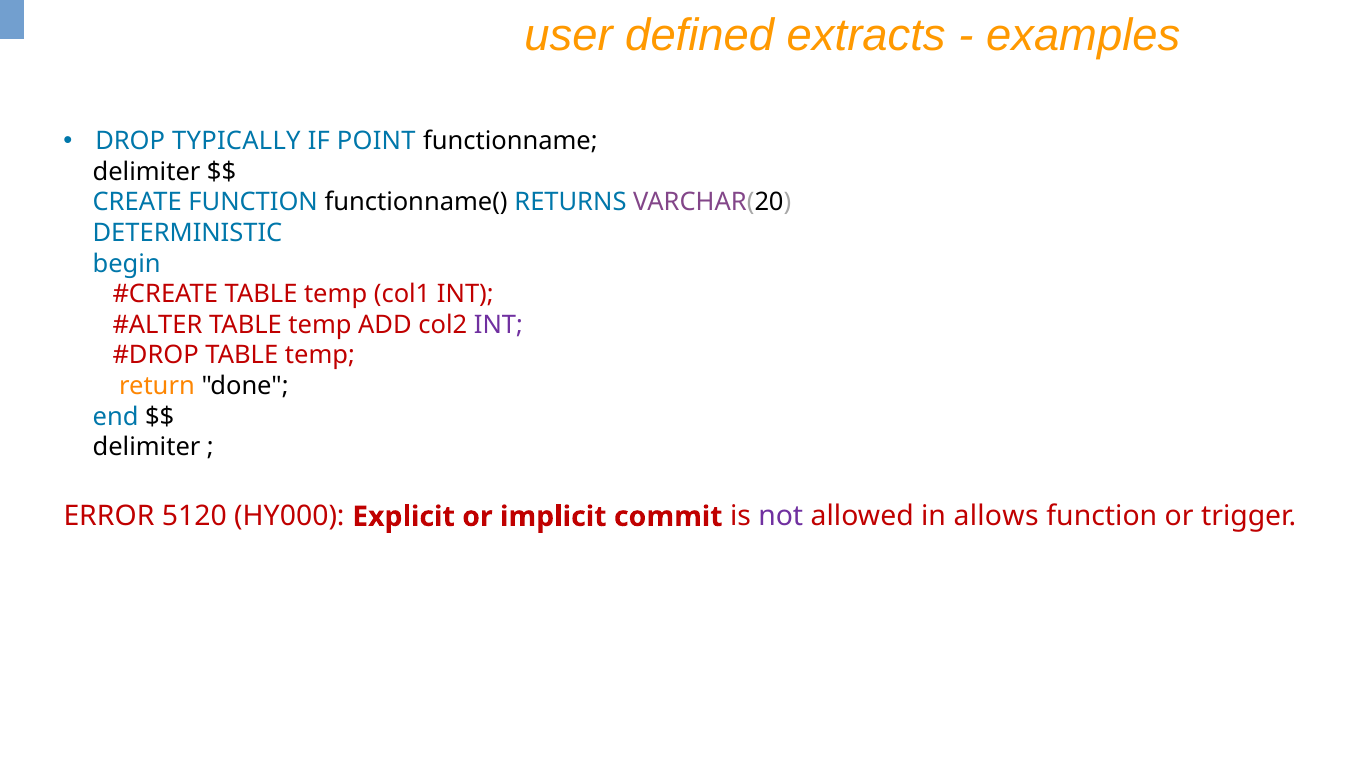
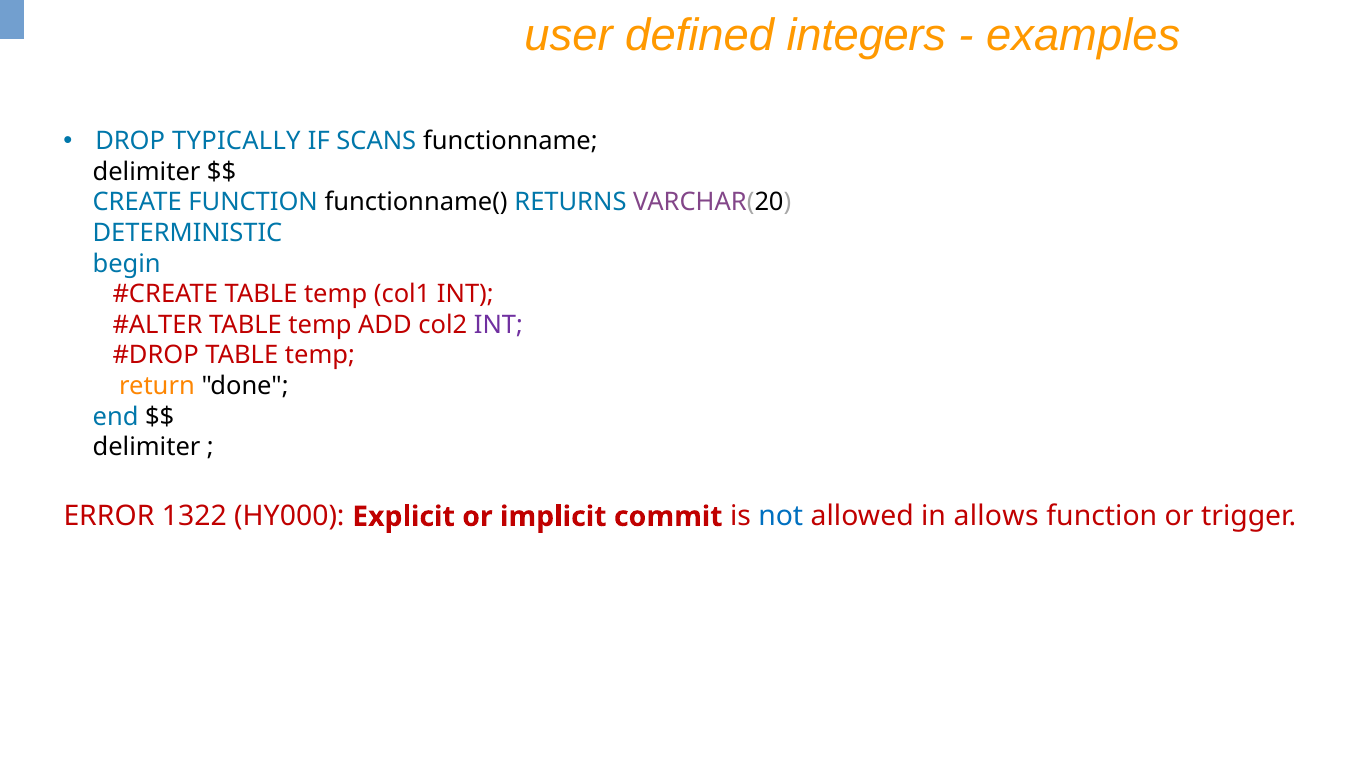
extracts: extracts -> integers (866, 35)
POINT: POINT -> SCANS (376, 141)
5120: 5120 -> 1322 (194, 517)
not colour: purple -> blue (781, 517)
